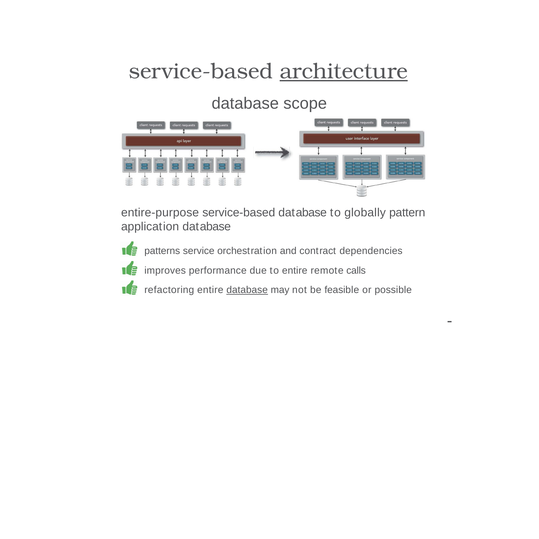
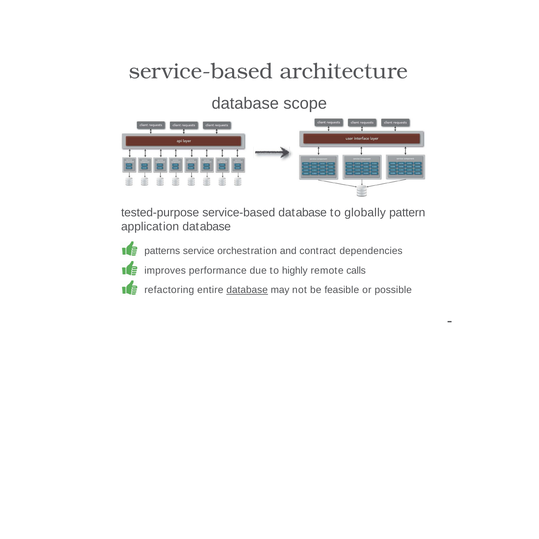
architecture underline: present -> none (344, 71)
entire-purpose: entire-purpose -> tested-purpose (160, 213)
to entire: entire -> highly (295, 270)
